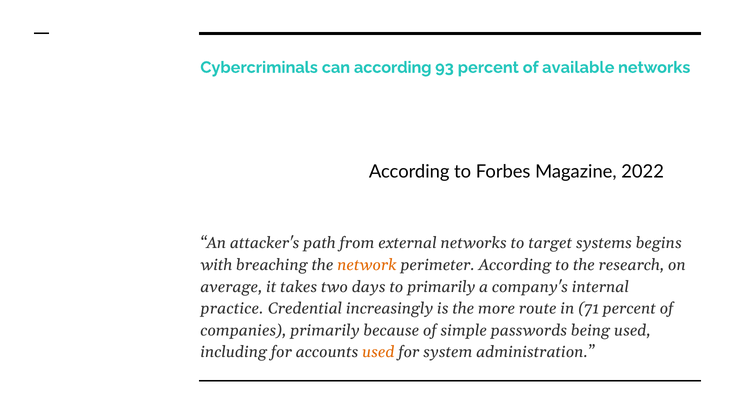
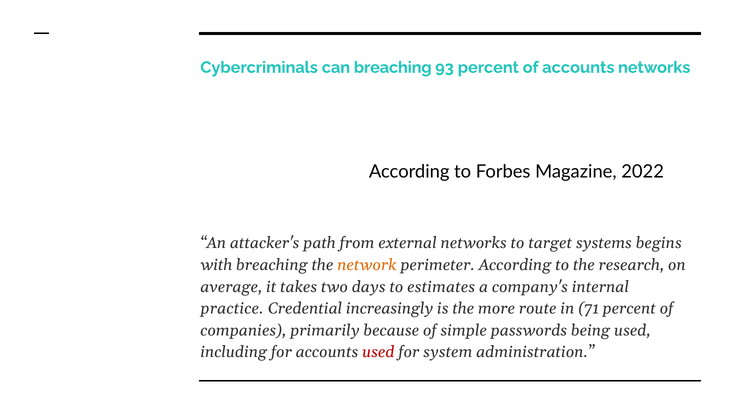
can according: according -> breaching (393, 68)
of available: available -> accounts (578, 68)
to primarily: primarily -> estimates (441, 287)
used colour: orange -> red (378, 353)
